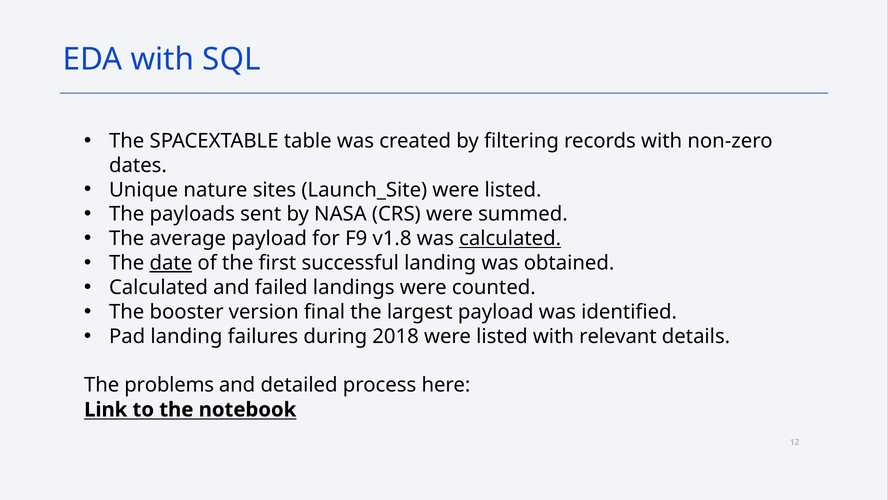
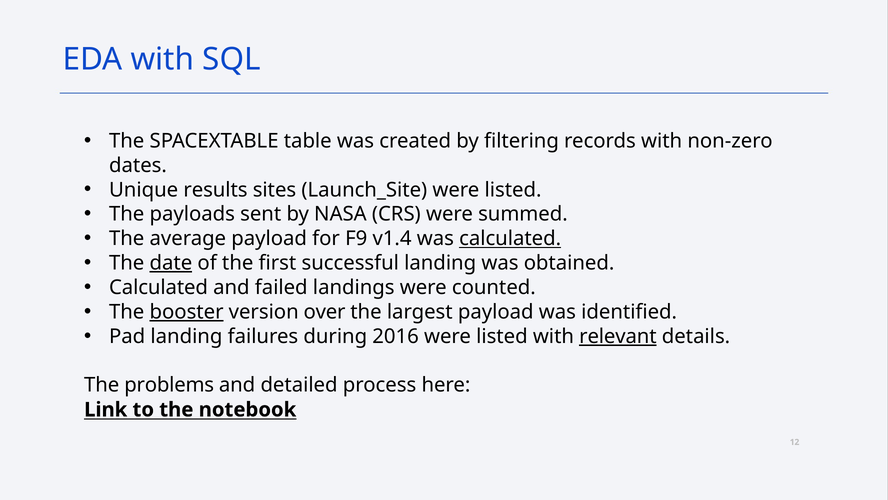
nature: nature -> results (215, 190)
v1.8: v1.8 -> v1.4 (392, 238)
booster underline: none -> present (187, 312)
final: final -> over (325, 312)
2018: 2018 -> 2016 (396, 336)
relevant underline: none -> present (618, 336)
